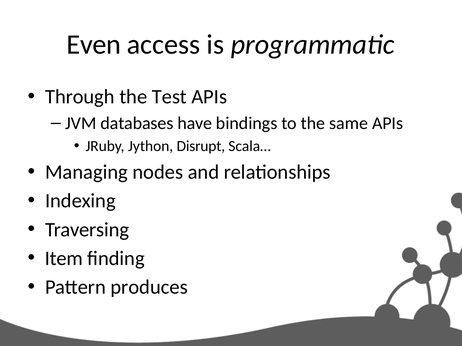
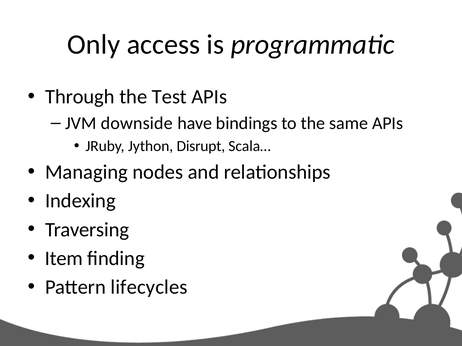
Even: Even -> Only (94, 45)
databases: databases -> downside (137, 123)
produces: produces -> lifecycles (149, 287)
